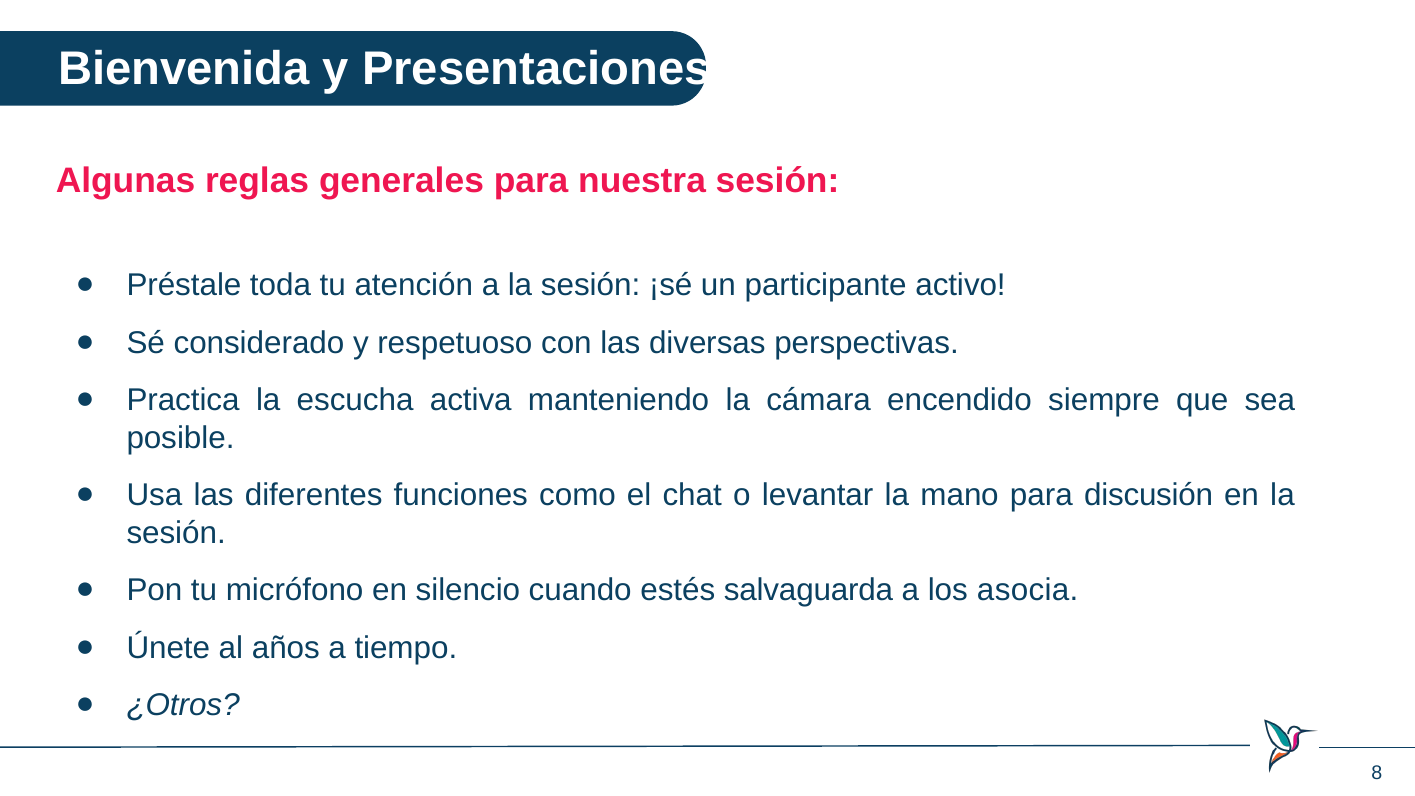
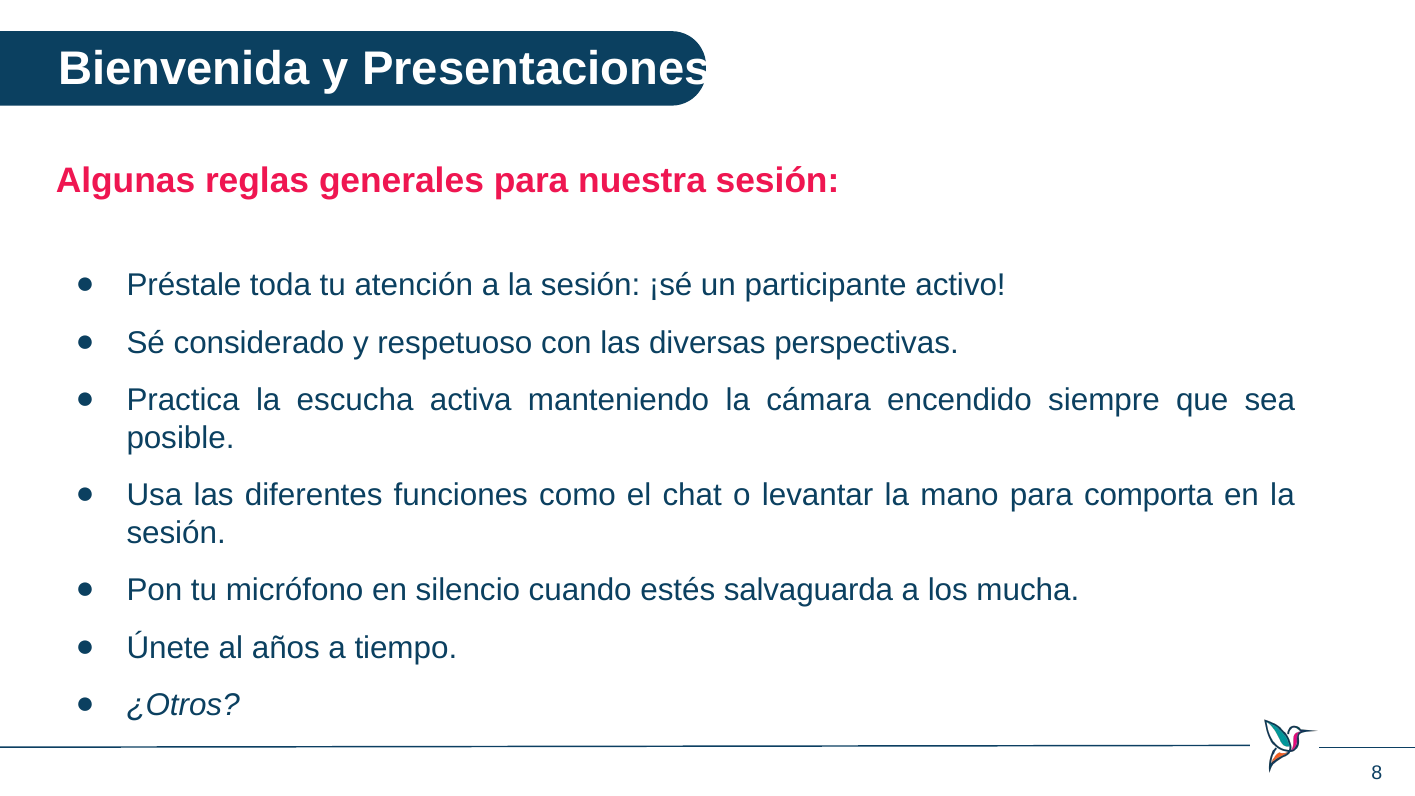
discusión: discusión -> comporta (1149, 495)
asocia: asocia -> mucha (1028, 590)
